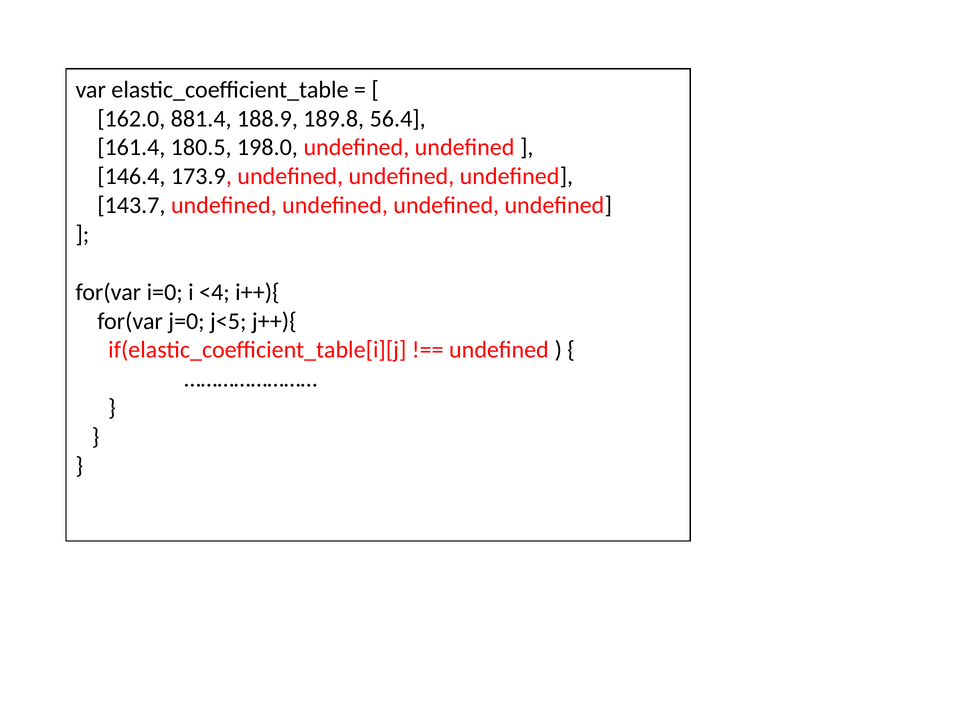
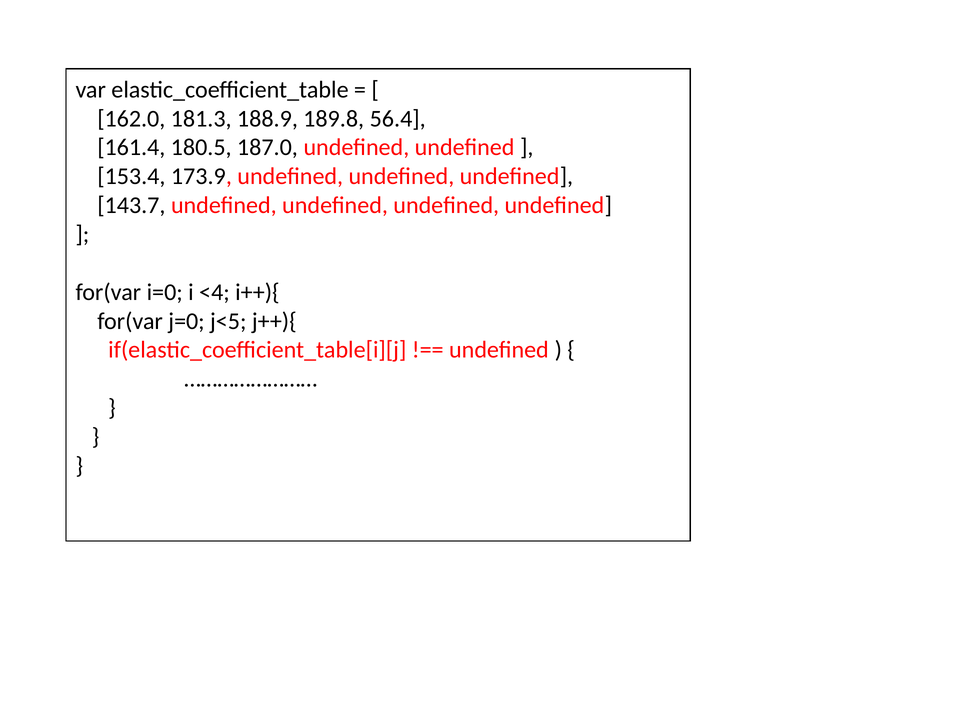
881.4: 881.4 -> 181.3 (201, 119)
198.0: 198.0 -> 187.0 (267, 148)
146.4: 146.4 -> 153.4 (131, 176)
